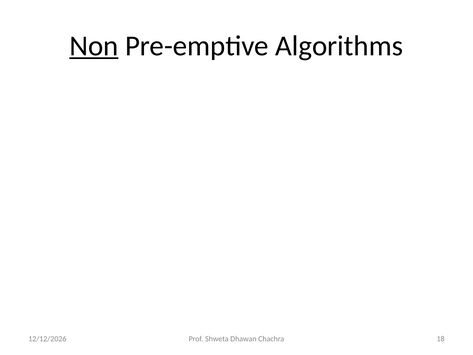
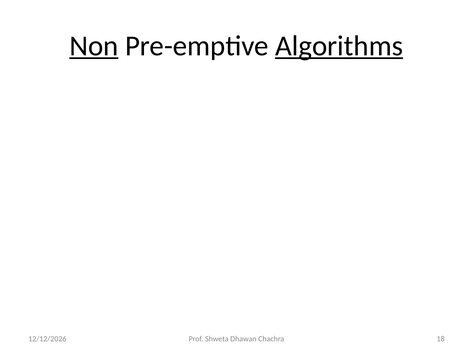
Algorithms underline: none -> present (339, 46)
